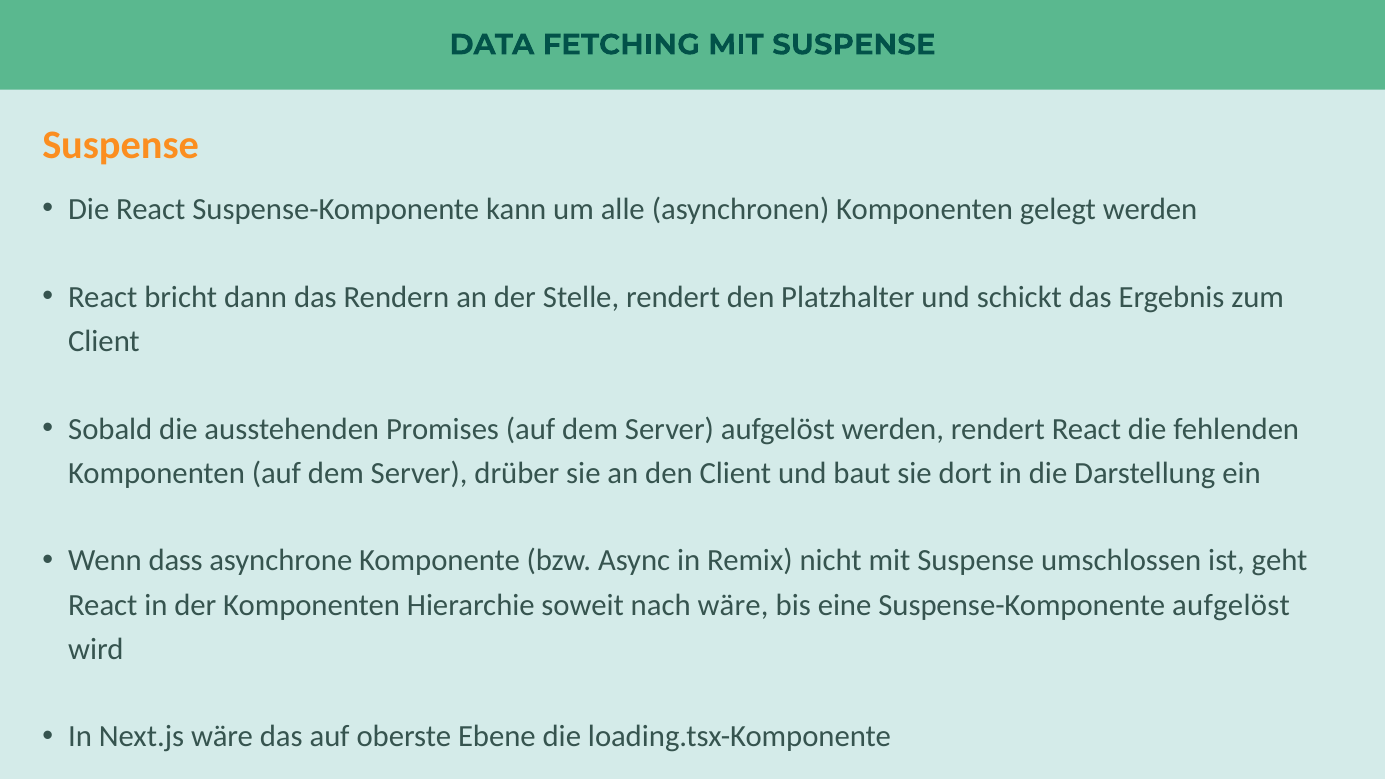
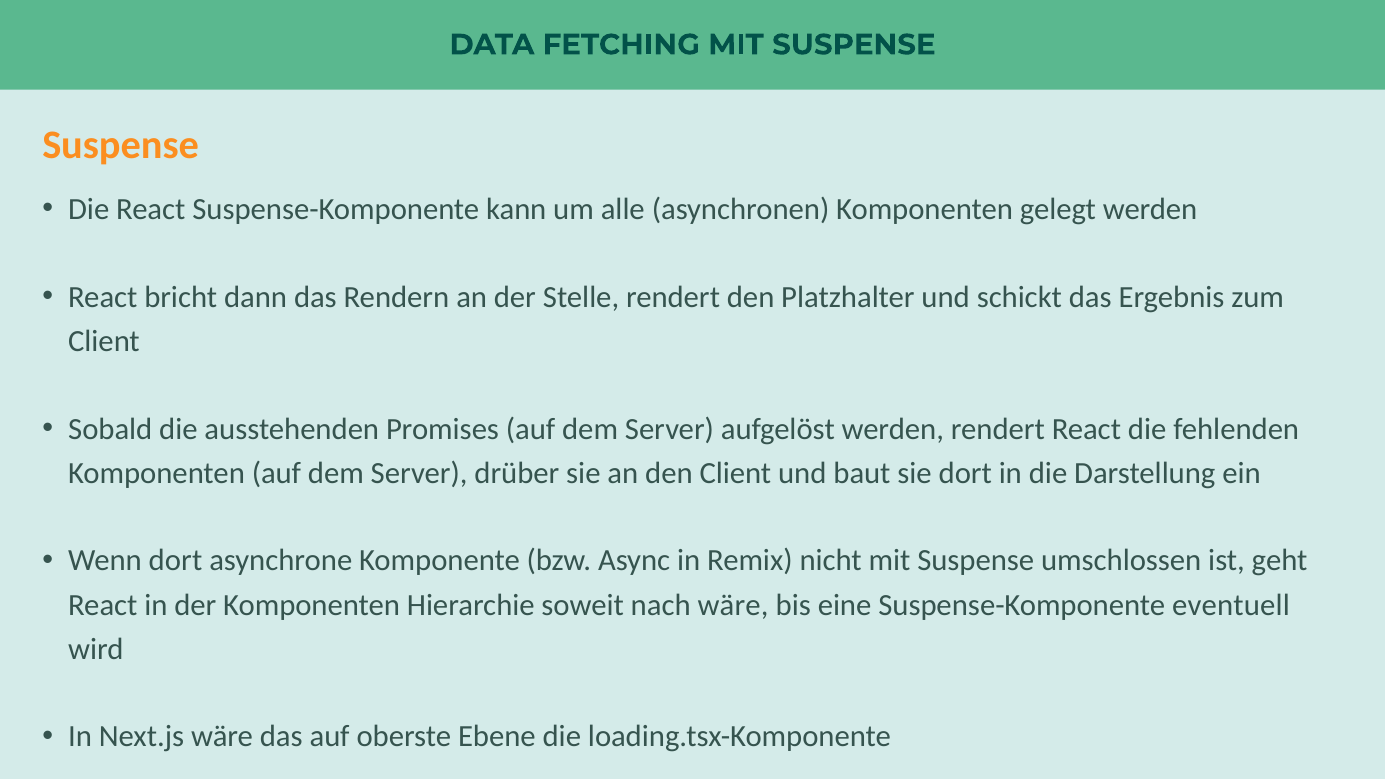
Wenn dass: dass -> dort (175, 561)
Suspense-Komponente aufgelöst: aufgelöst -> eventuell (1231, 605)
